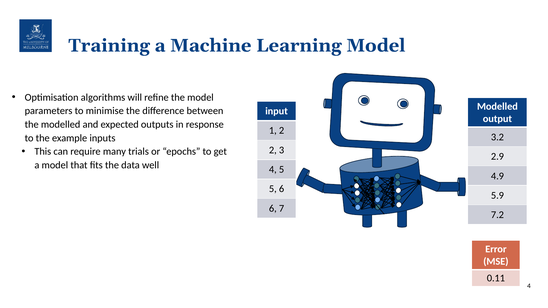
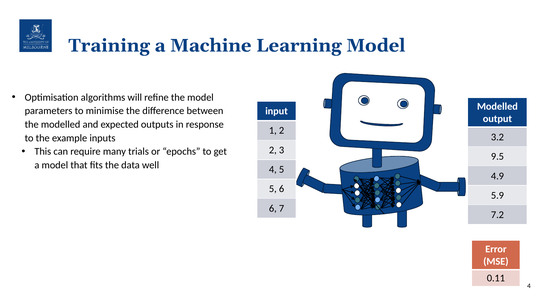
2.9: 2.9 -> 9.5 (497, 157)
